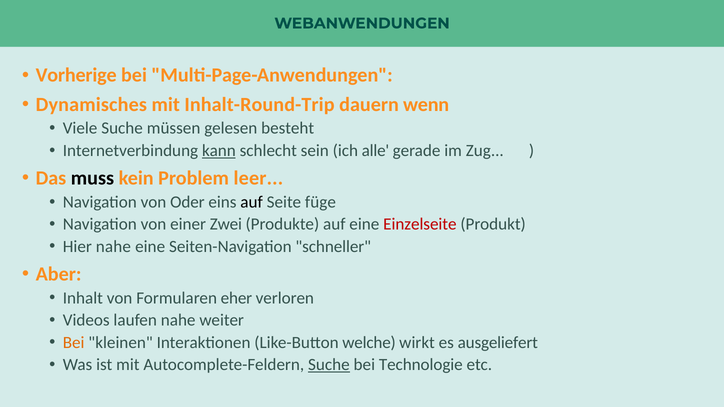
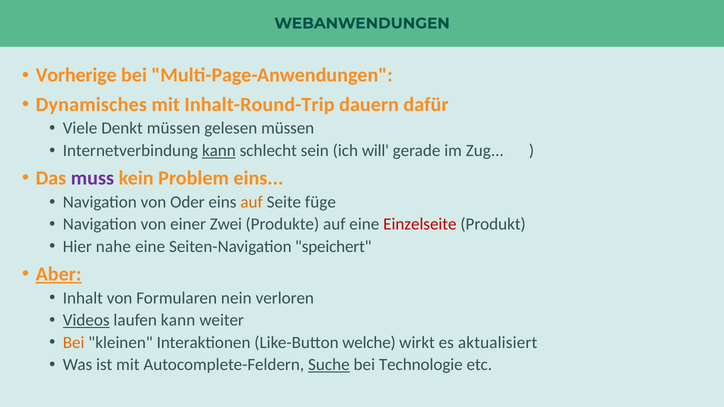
wenn: wenn -> dafür (426, 105)
Viele Suche: Suche -> Denkt (122, 128)
gelesen besteht: besteht -> müssen (288, 128)
alle: alle -> will (375, 151)
muss colour: black -> purple (92, 178)
Problem leer: leer -> eins (258, 178)
auf colour: black -> orange (252, 202)
schneller: schneller -> speichert (333, 247)
Aber underline: none -> present (59, 274)
eher: eher -> nein (236, 298)
Videos underline: none -> present (86, 320)
laufen nahe: nahe -> kann (178, 320)
ausgeliefert: ausgeliefert -> aktualisiert (498, 343)
